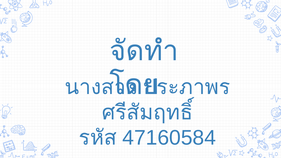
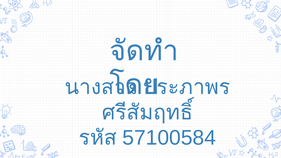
47160584: 47160584 -> 57100584 (169, 138)
